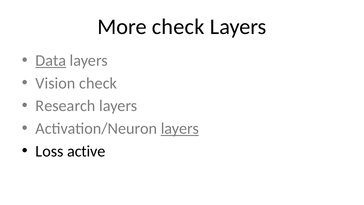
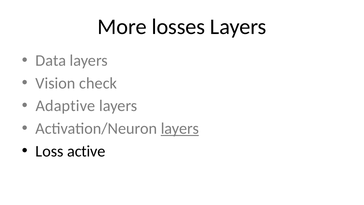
More check: check -> losses (178, 27)
Data underline: present -> none (51, 60)
Research: Research -> Adaptive (65, 106)
